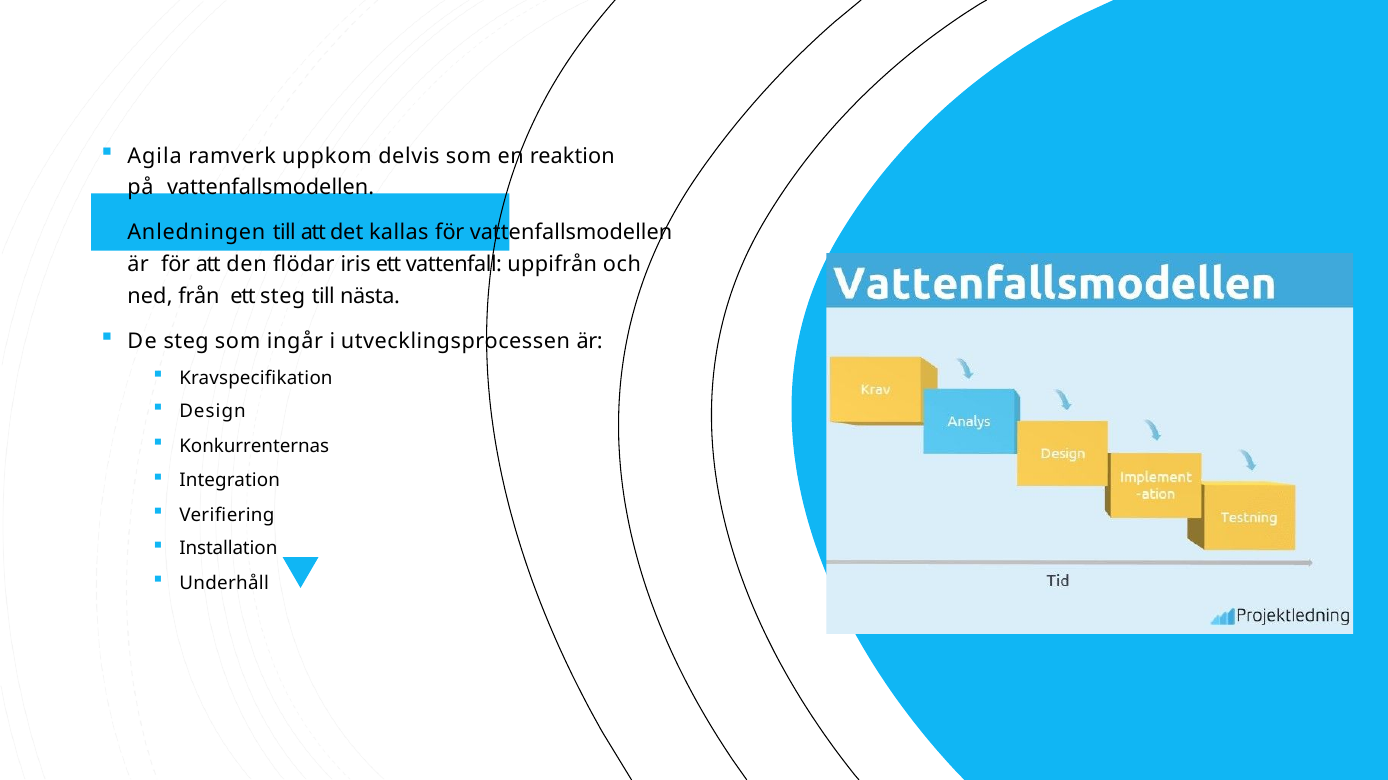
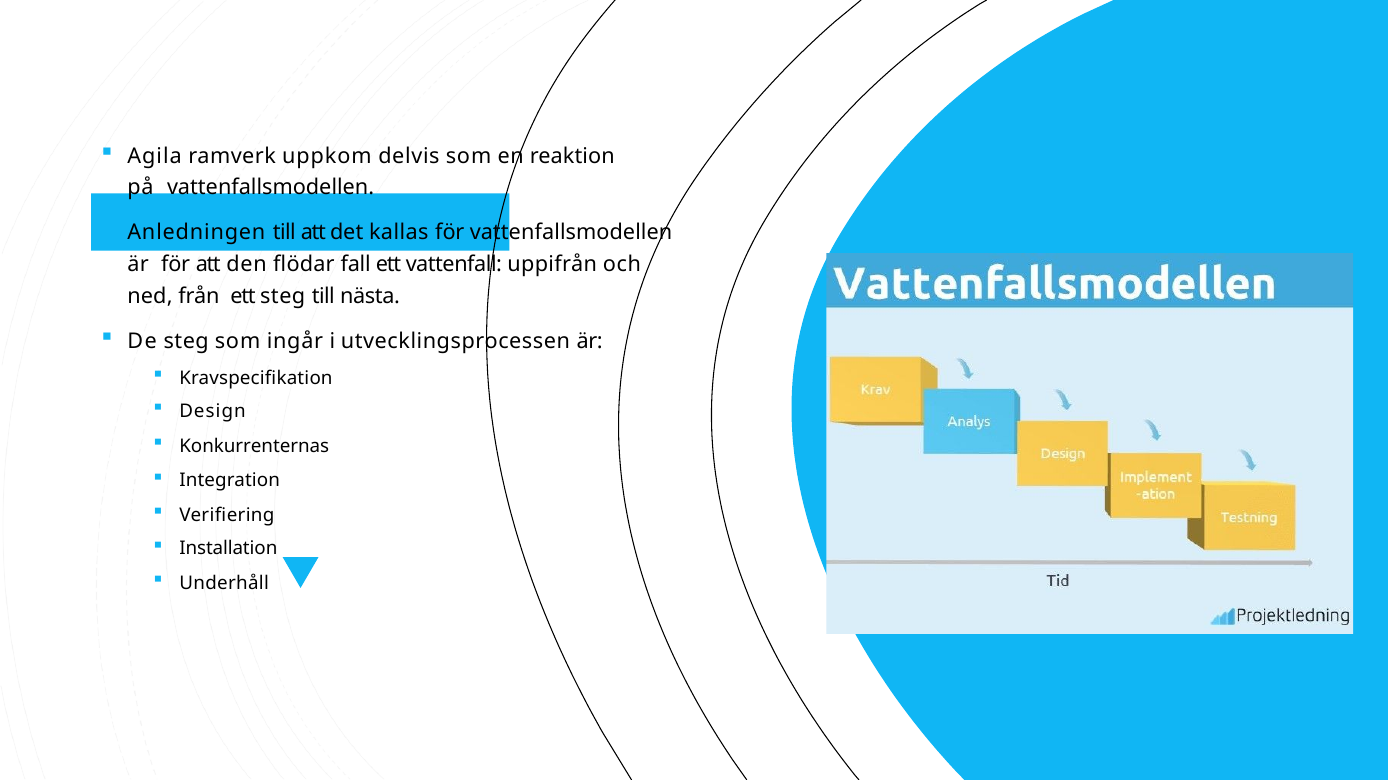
iris: iris -> fall (356, 265)
